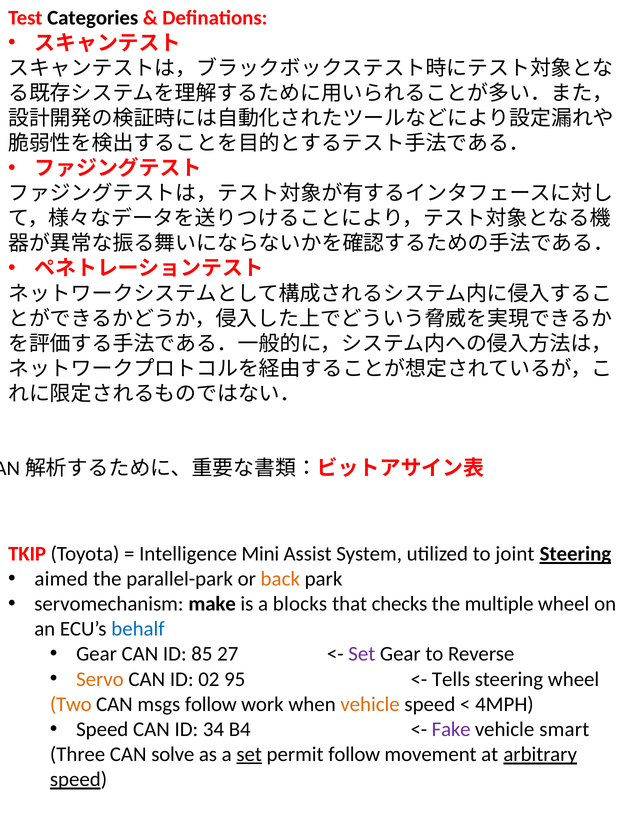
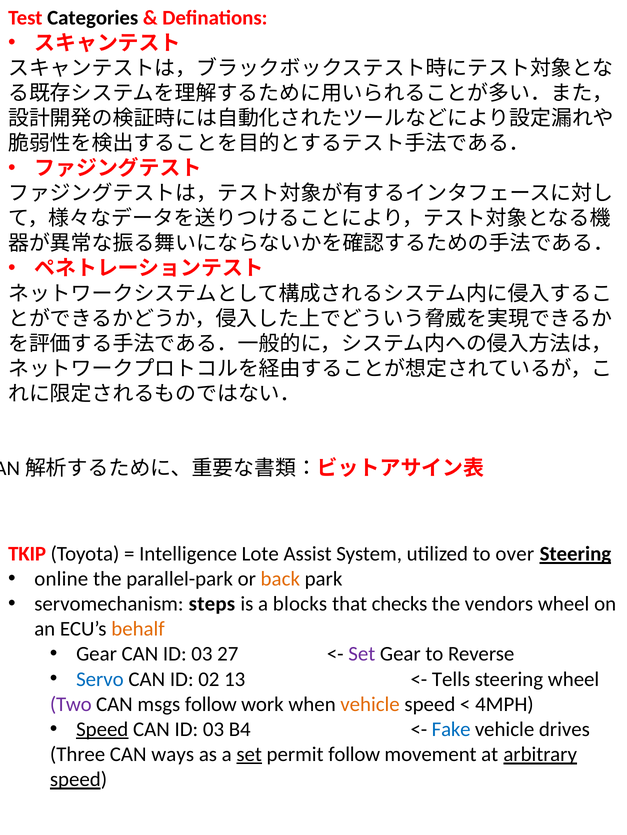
Mini: Mini -> Lote (260, 555)
joint: joint -> over (515, 555)
aimed: aimed -> online (61, 580)
make: make -> steps (212, 605)
multiple: multiple -> vendors (499, 605)
behalf colour: blue -> orange (138, 630)
Gear CAN ID 85: 85 -> 03 (202, 655)
Servo colour: orange -> blue (100, 680)
95: 95 -> 13 (235, 680)
Two colour: orange -> purple (71, 705)
Speed underline: none -> present (102, 730)
34: 34 -> 03 (214, 730)
Fake colour: purple -> blue (451, 730)
smart: smart -> drives (564, 730)
solve: solve -> ways (173, 755)
